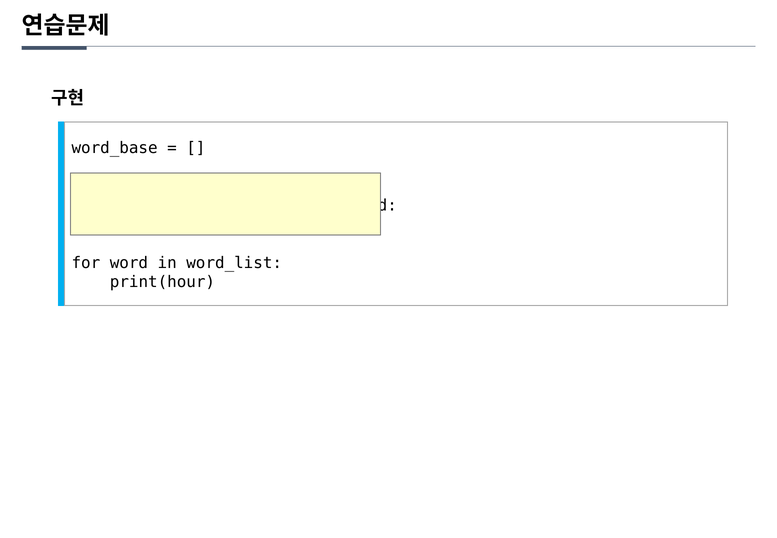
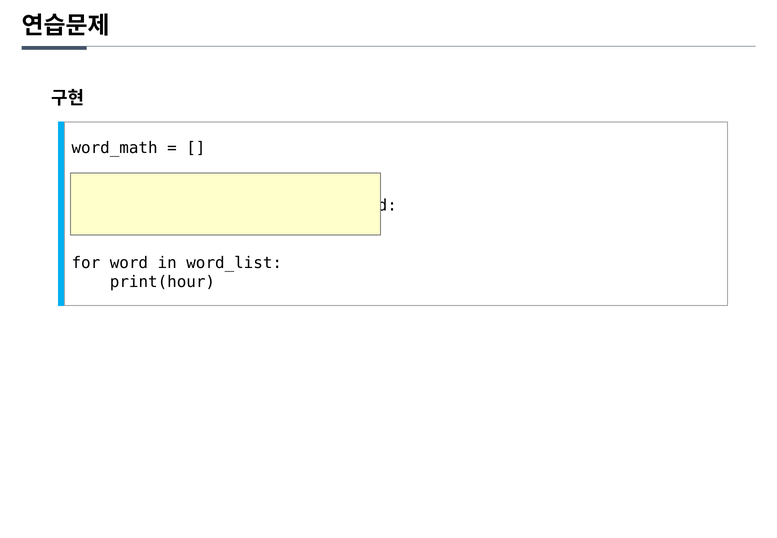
word_base: word_base -> word_math (115, 148)
